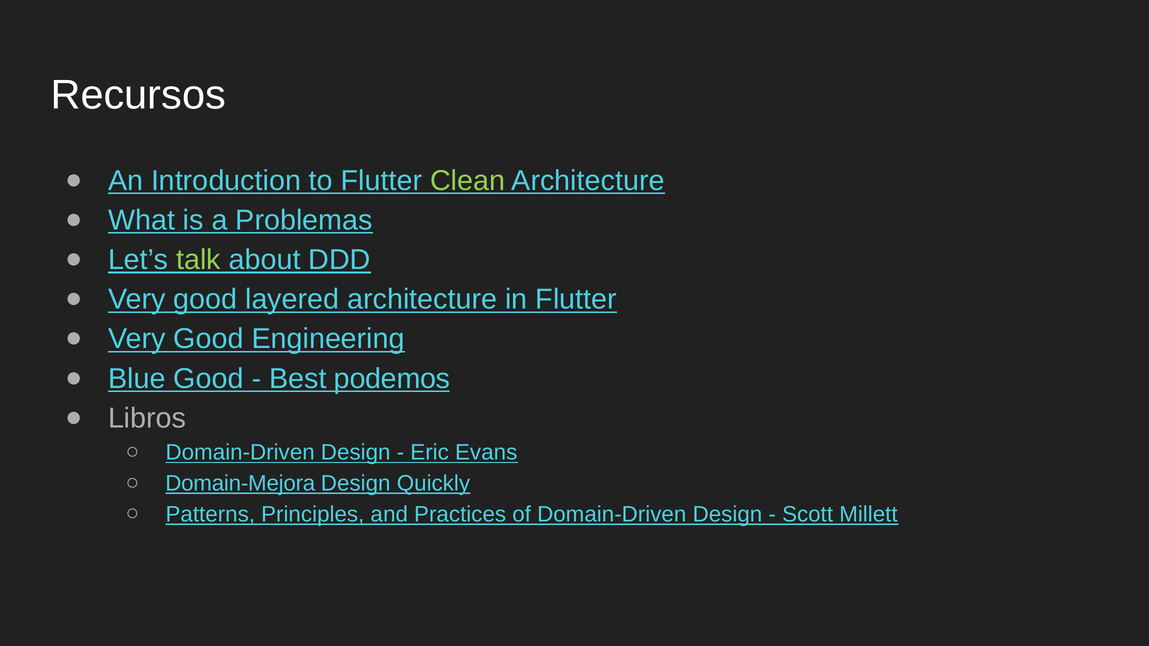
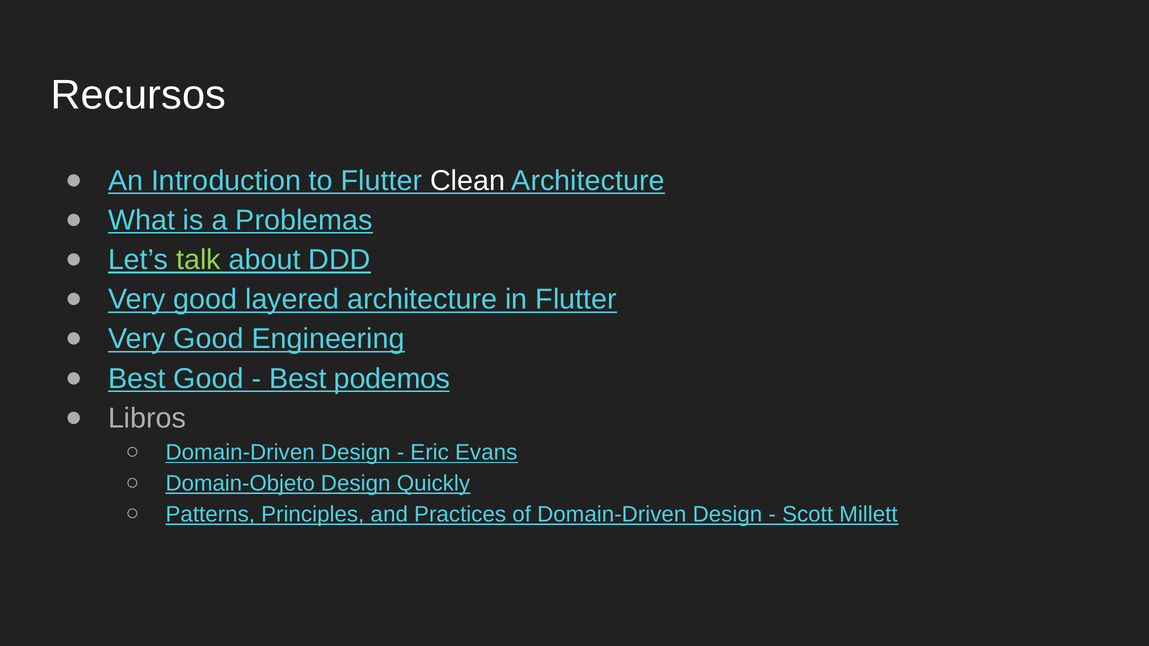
Clean colour: light green -> white (468, 181)
Blue: Blue -> Best (137, 379)
Domain-Mejora: Domain-Mejora -> Domain-Objeto (240, 484)
